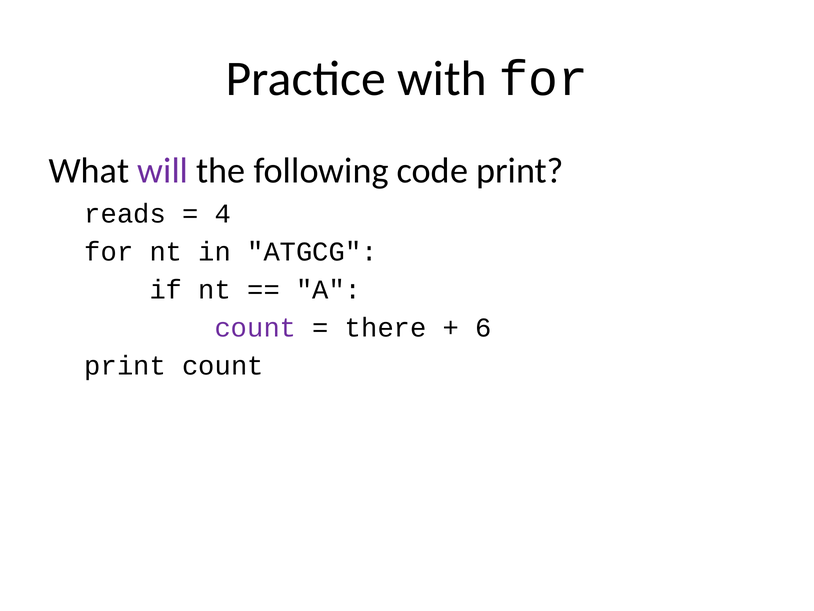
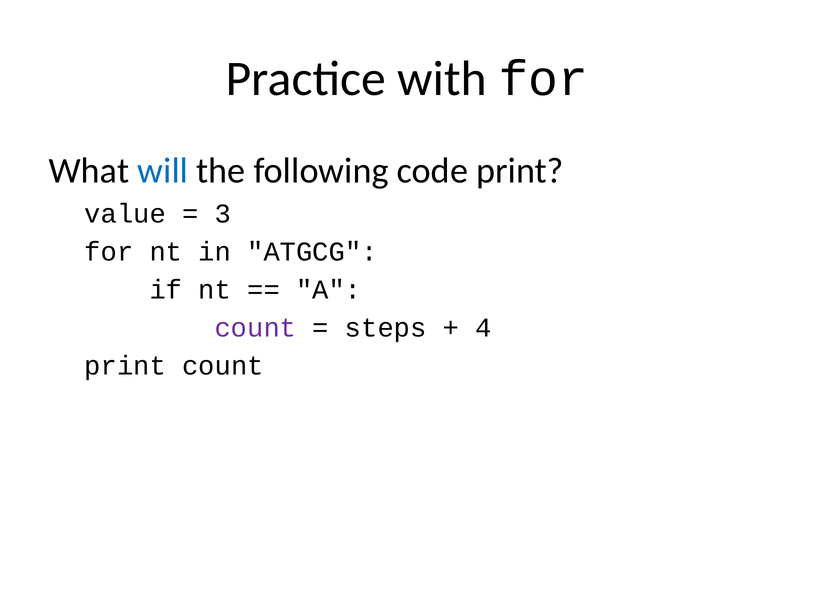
will colour: purple -> blue (163, 171)
reads: reads -> value (125, 214)
4: 4 -> 3 (223, 214)
there: there -> steps (386, 328)
6: 6 -> 4 (483, 328)
